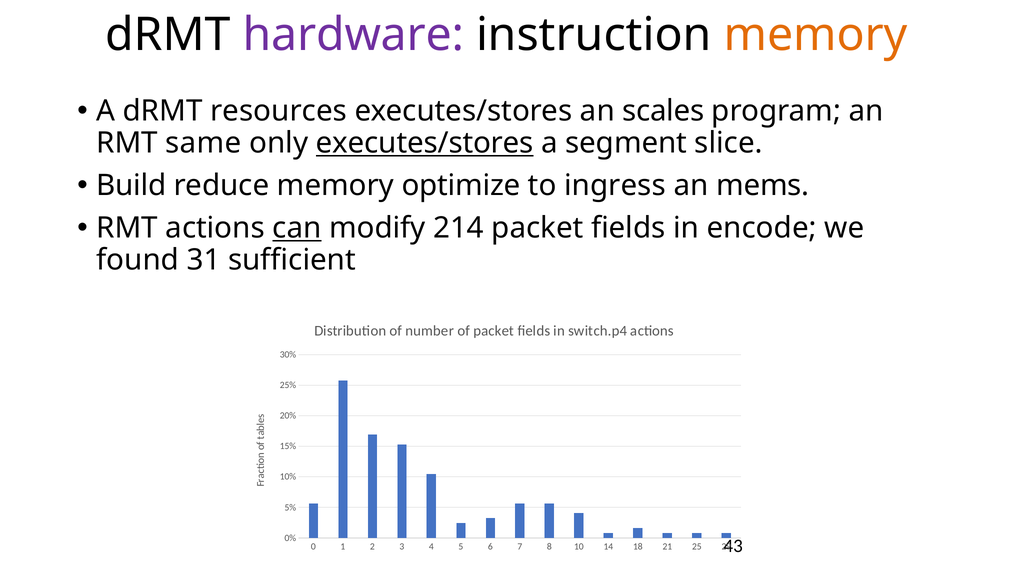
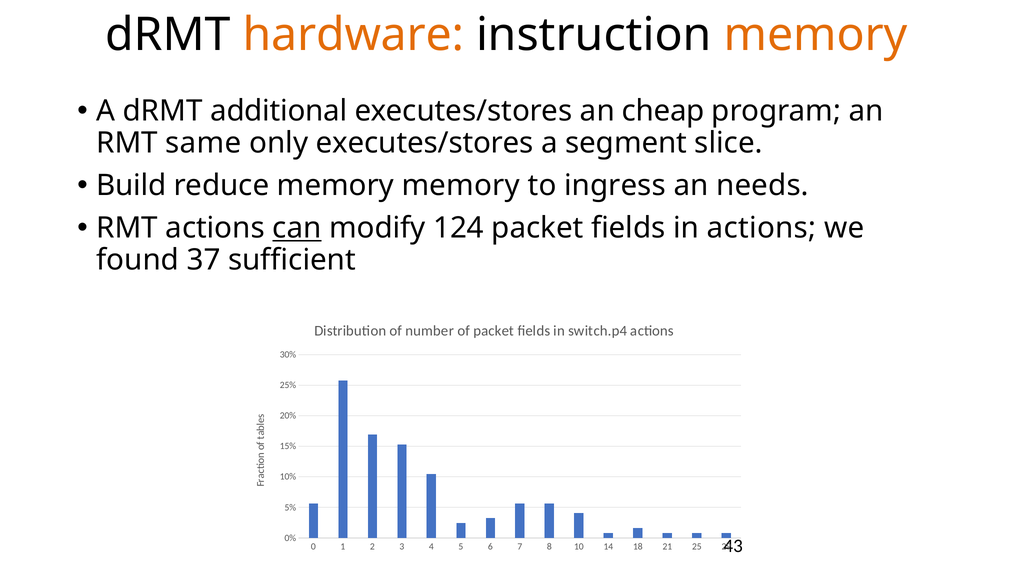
hardware colour: purple -> orange (354, 35)
resources: resources -> additional (279, 111)
scales: scales -> cheap (663, 111)
executes/stores underline: present -> none (425, 143)
memory optimize: optimize -> memory (461, 185)
mems: mems -> needs (763, 185)
214: 214 -> 124 (459, 228)
in encode: encode -> actions (762, 228)
31: 31 -> 37 (203, 260)
